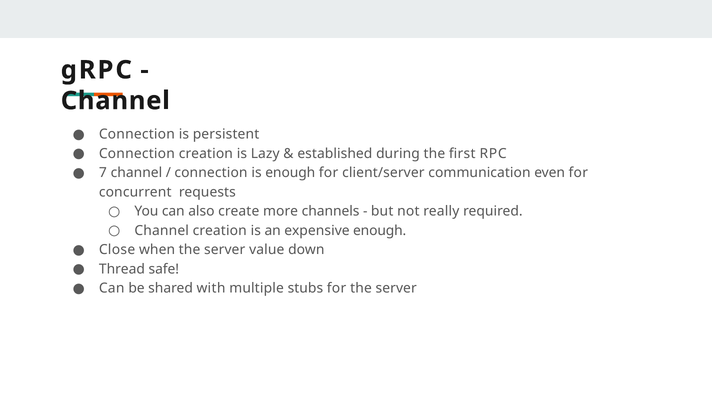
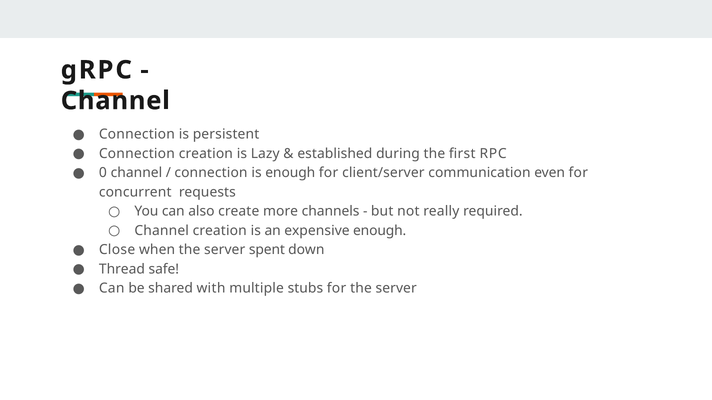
7: 7 -> 0 (103, 173)
value: value -> spent (267, 250)
